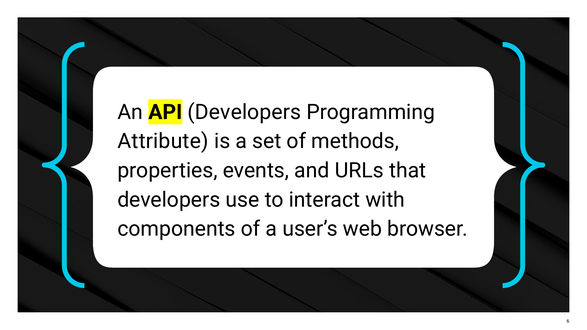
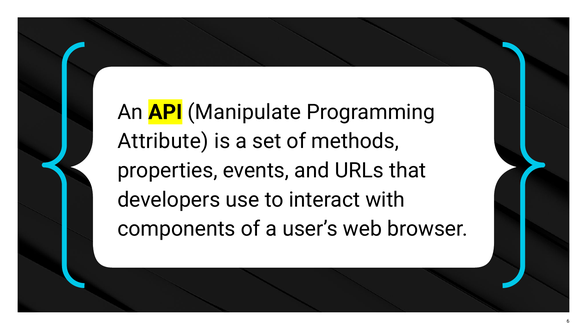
API Developers: Developers -> Manipulate (244, 112)
